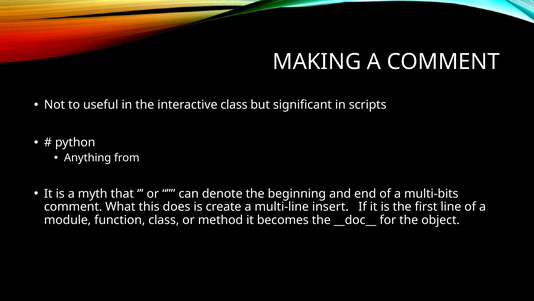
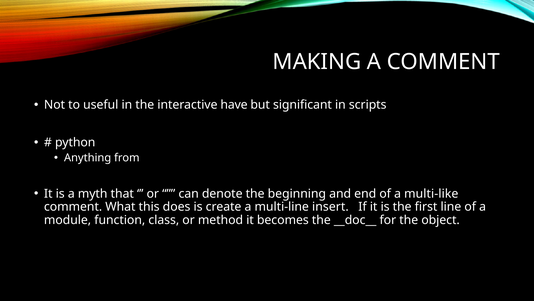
interactive class: class -> have (234, 105)
multi-bits: multi-bits -> multi-like (431, 193)
